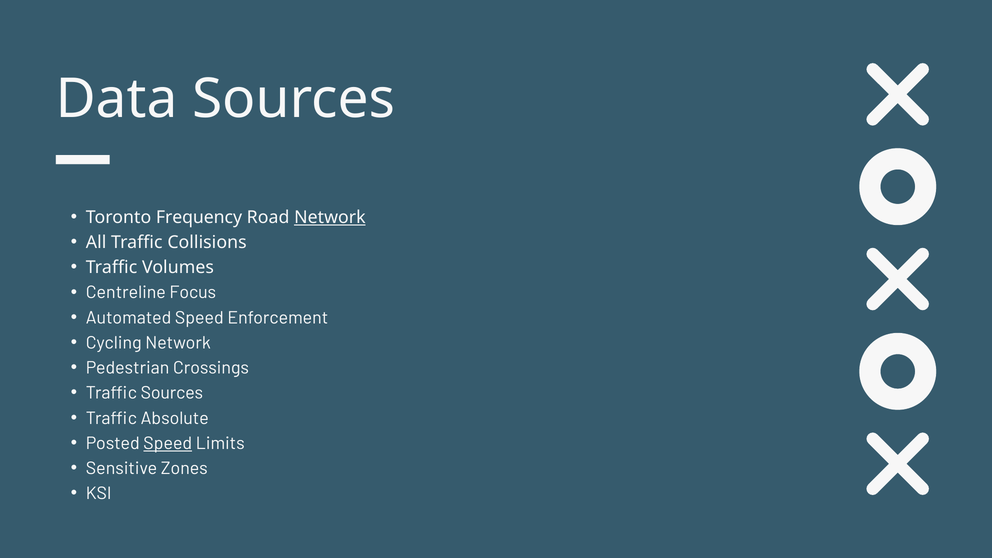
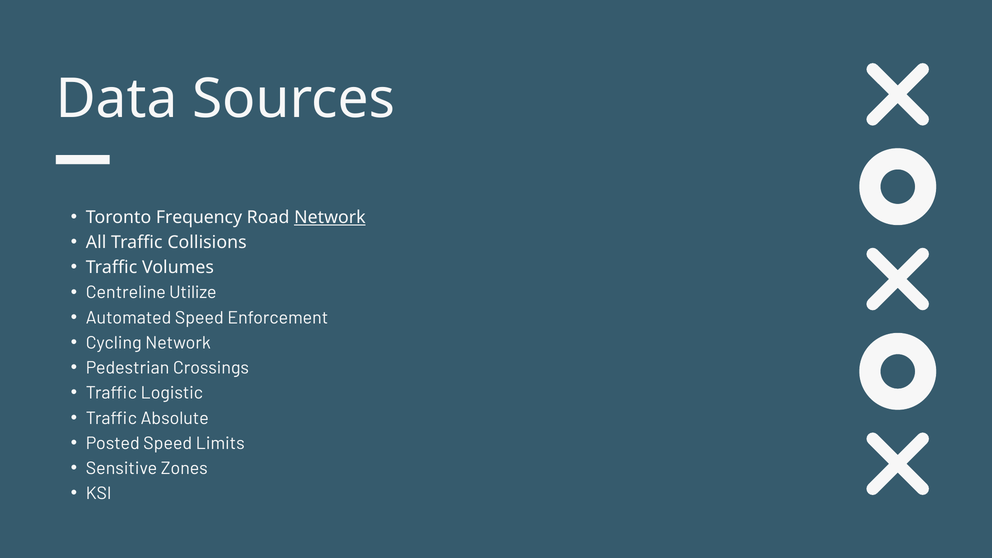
Focus: Focus -> Utilize (193, 293)
Traffic Sources: Sources -> Logistic (172, 393)
Speed underline: present -> none (168, 443)
